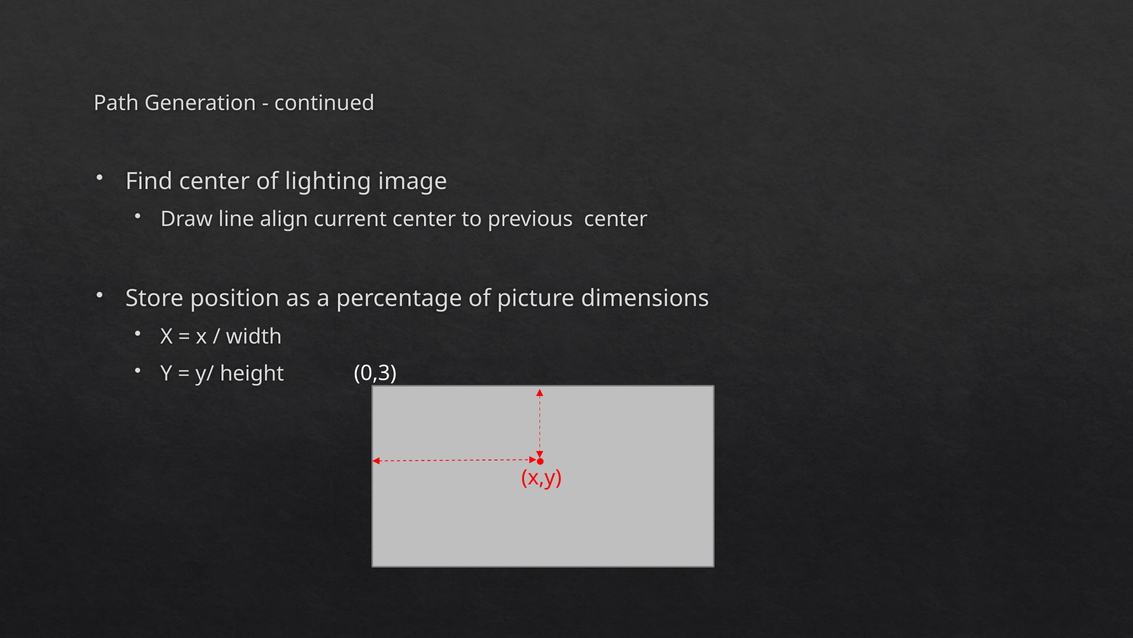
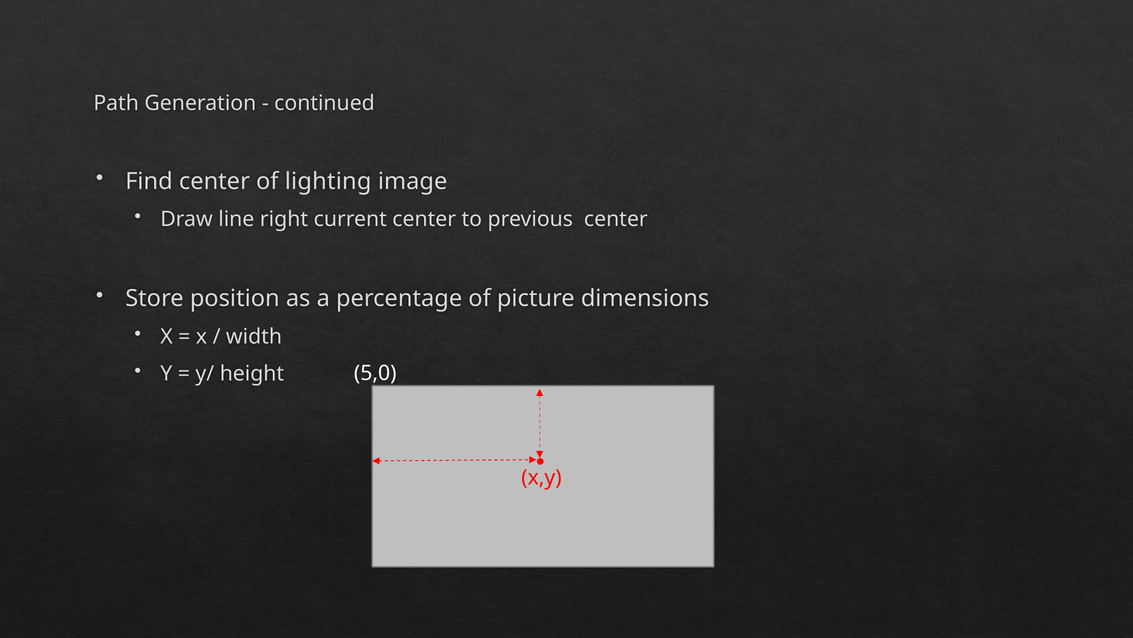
align: align -> right (284, 219)
0,3: 0,3 -> 5,0 (375, 373)
